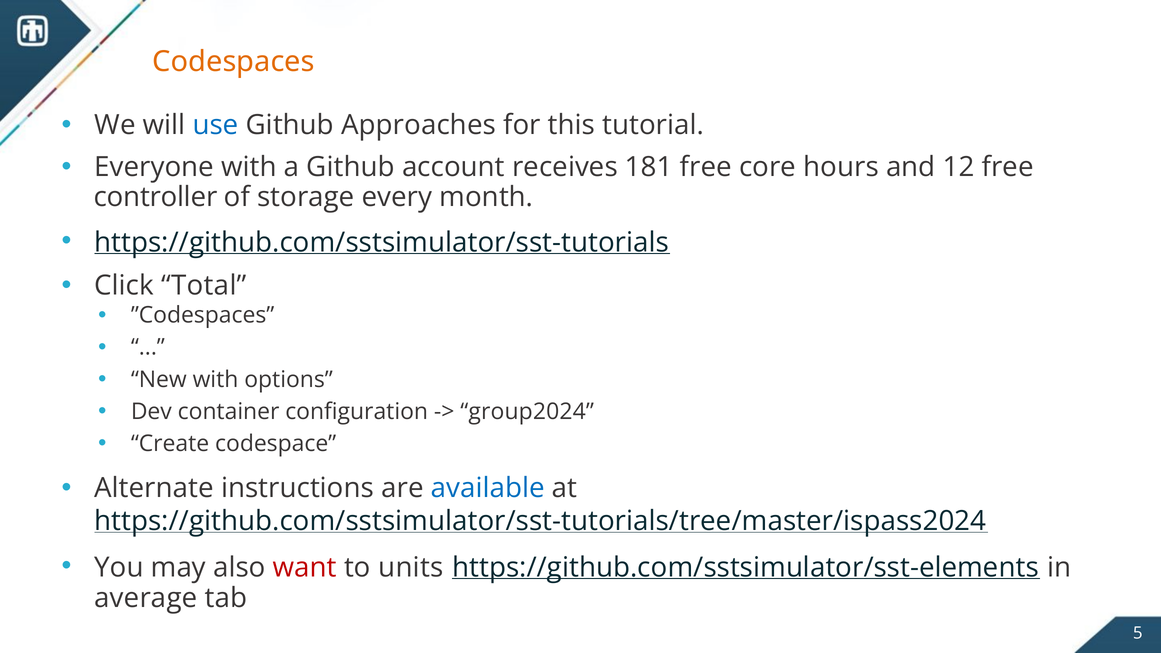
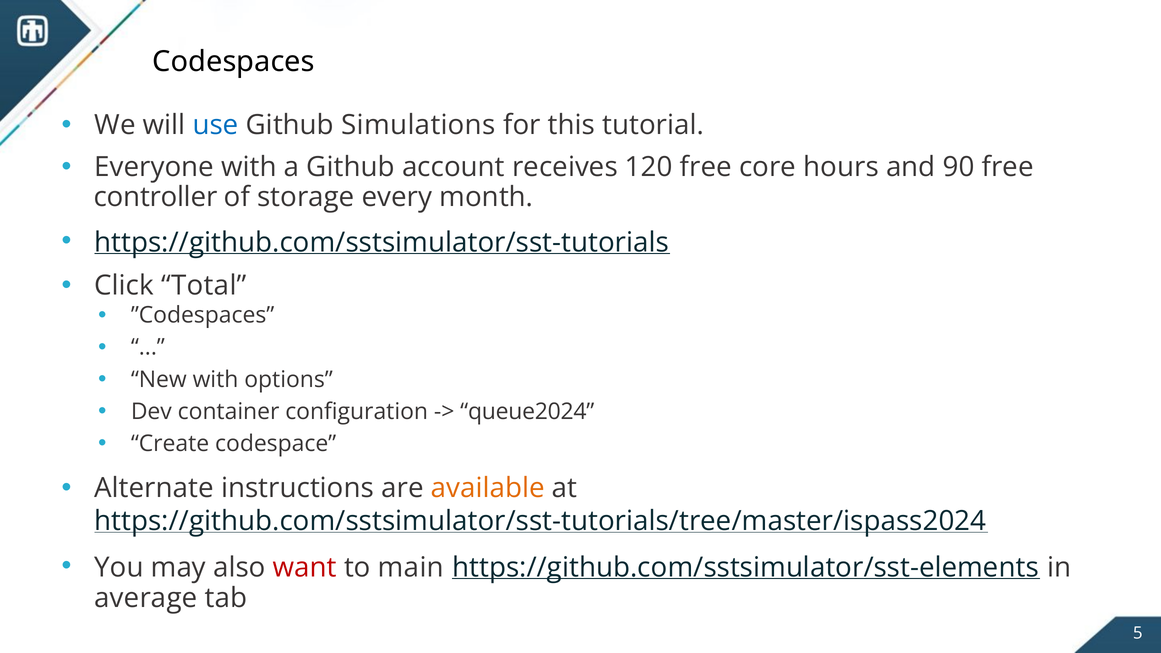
Codespaces colour: orange -> black (234, 62)
Approaches: Approaches -> Simulations (418, 125)
181: 181 -> 120 (649, 167)
12: 12 -> 90 (959, 167)
group2024: group2024 -> queue2024 (527, 412)
available colour: blue -> orange (488, 488)
units: units -> main (411, 567)
